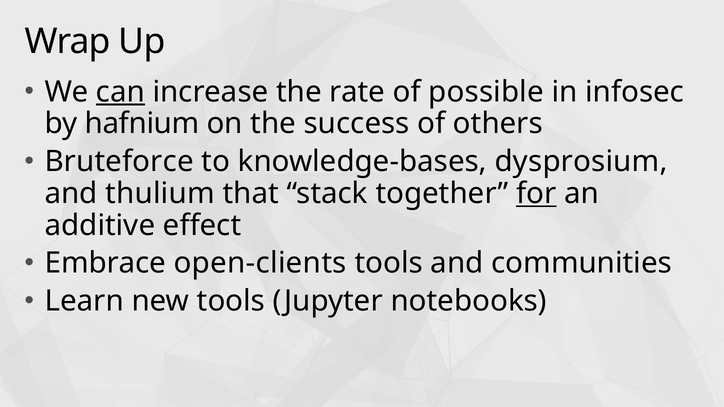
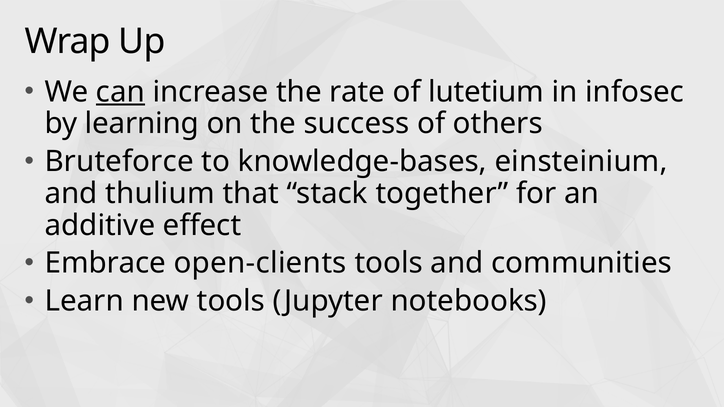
possible: possible -> lutetium (486, 92)
hafnium: hafnium -> learning (142, 124)
dysprosium: dysprosium -> einsteinium (581, 162)
for underline: present -> none (536, 194)
